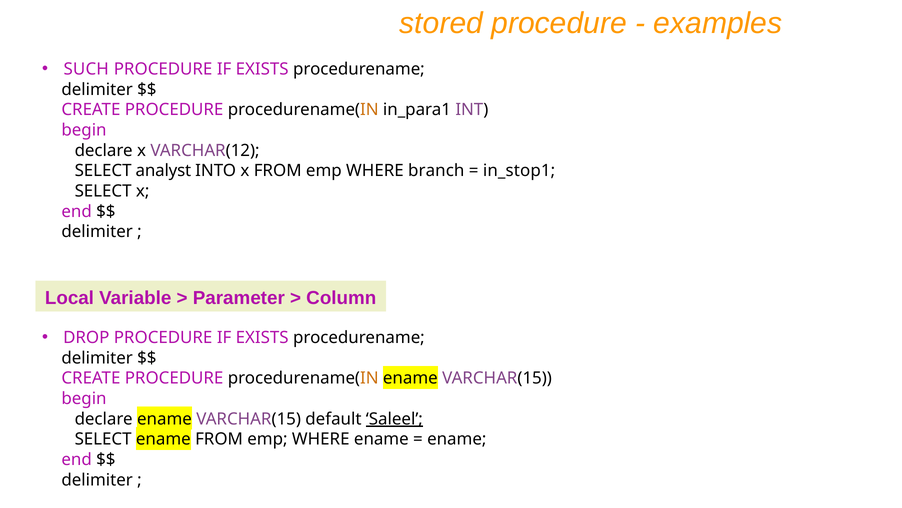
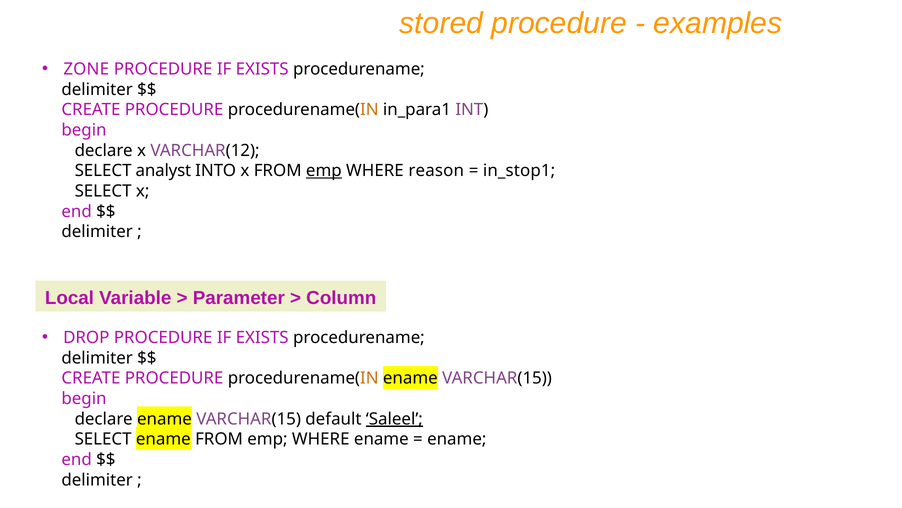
SUCH: SUCH -> ZONE (86, 69)
emp underline: none -> present (324, 171)
branch: branch -> reason (436, 171)
